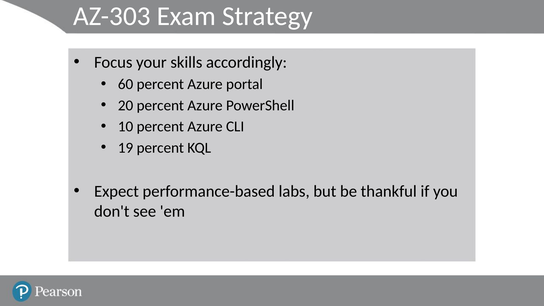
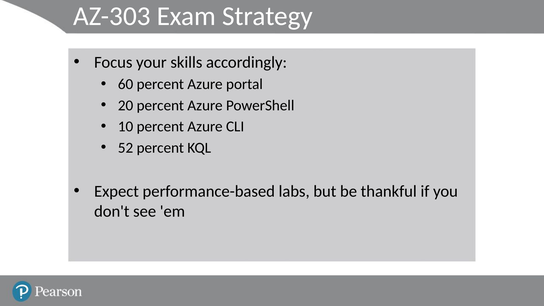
19: 19 -> 52 (126, 148)
